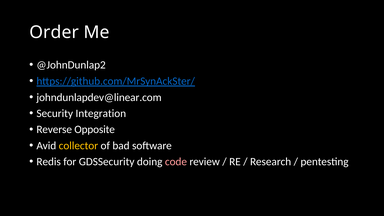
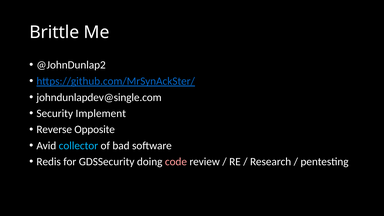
Order: Order -> Brittle (54, 32)
johndunlapdev@linear.com: johndunlapdev@linear.com -> johndunlapdev@single.com (99, 97)
Integration: Integration -> Implement (101, 113)
collector colour: yellow -> light blue (78, 146)
